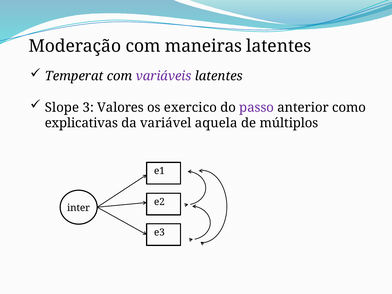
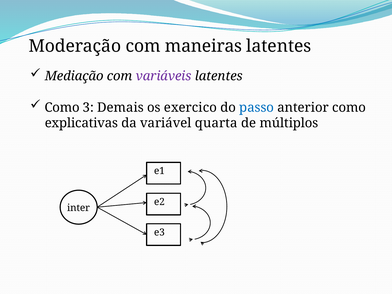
Temperat: Temperat -> Mediação (74, 76)
Slope: Slope -> Como (62, 107)
Valores: Valores -> Demais (120, 107)
passo colour: purple -> blue (257, 107)
aquela: aquela -> quarta (216, 123)
